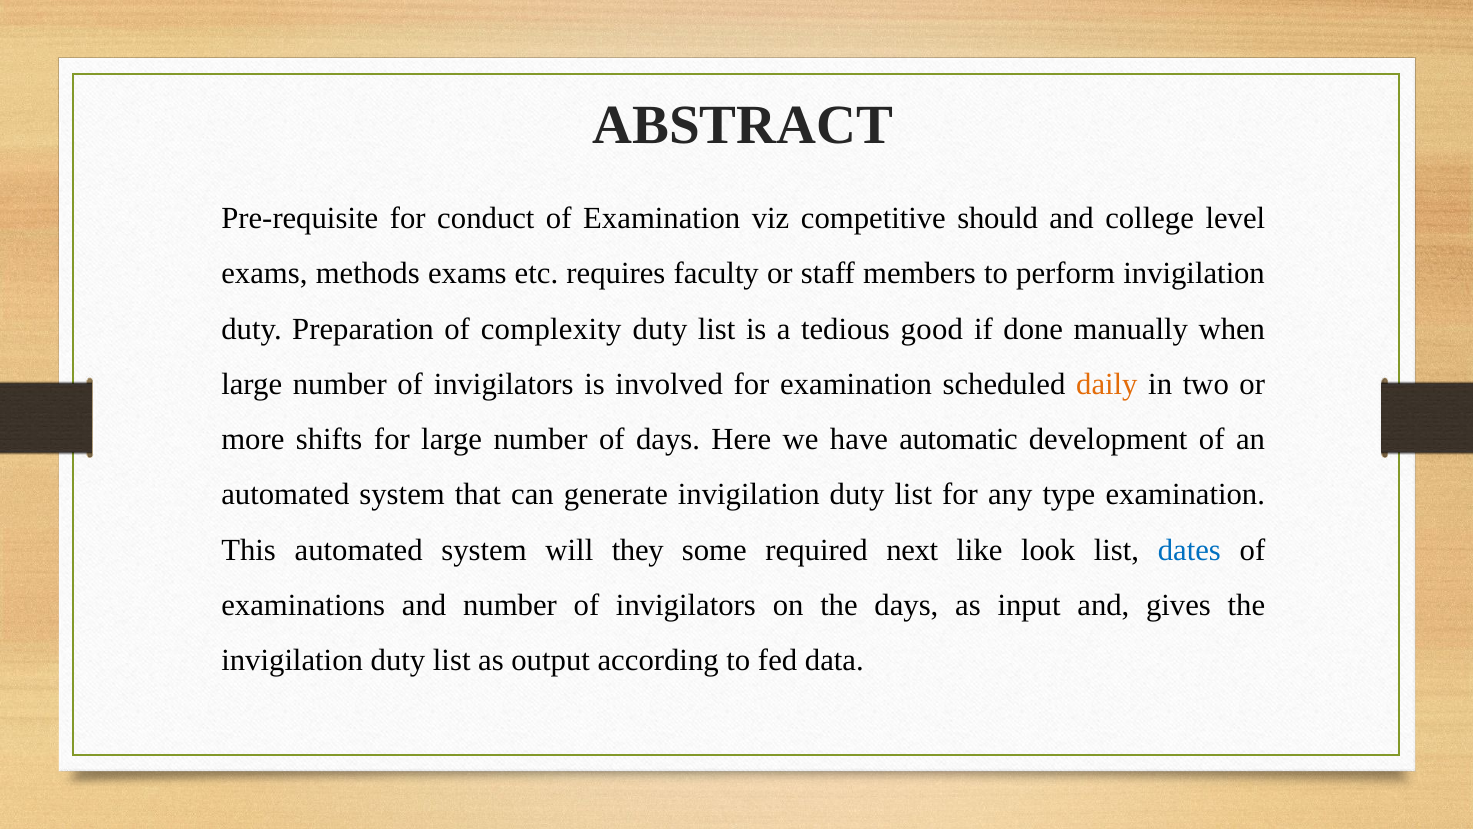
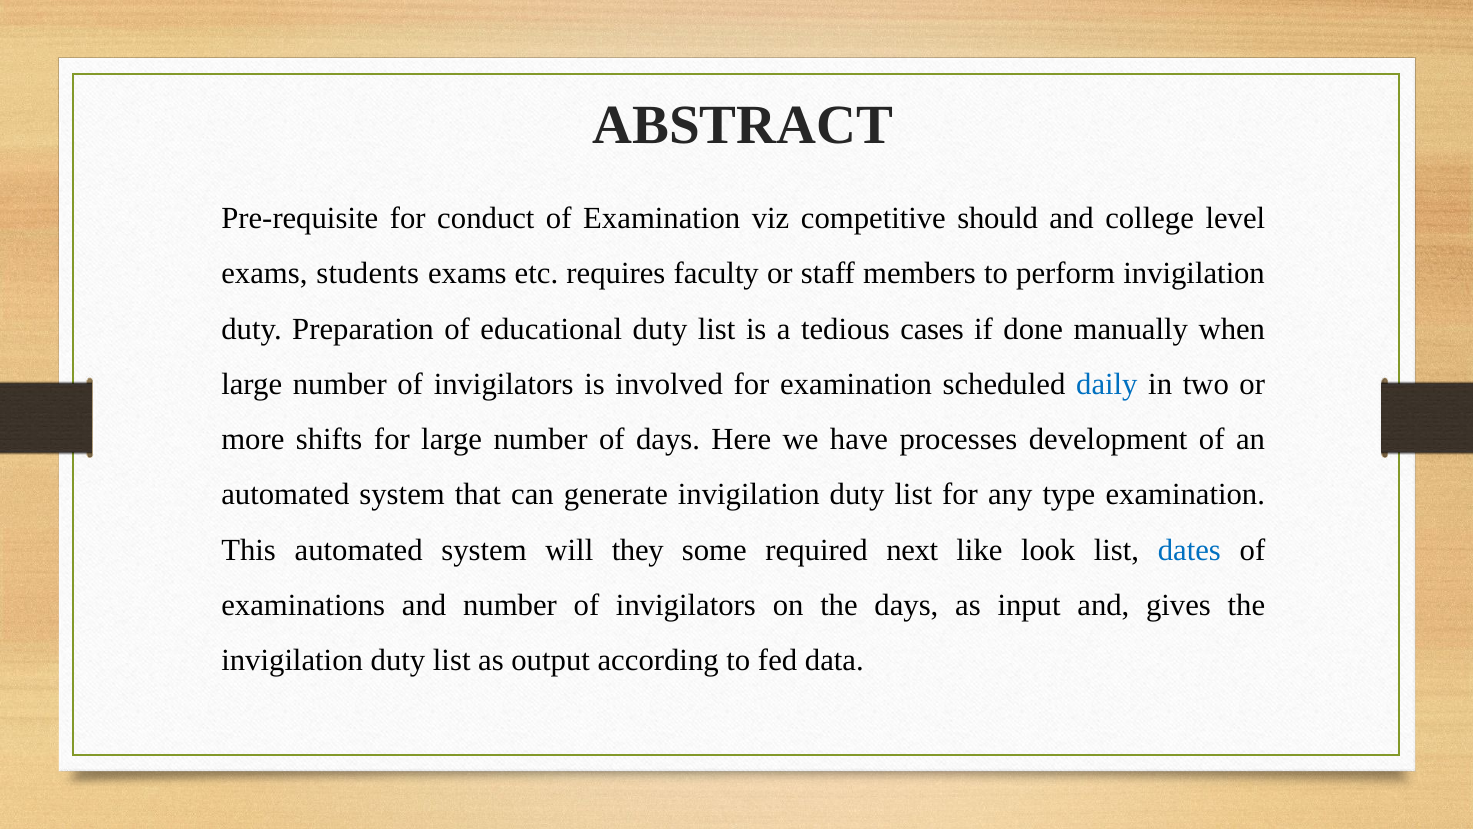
methods: methods -> students (368, 273)
complexity: complexity -> educational (551, 329)
good: good -> cases (932, 329)
daily colour: orange -> blue (1107, 384)
automatic: automatic -> processes (958, 439)
